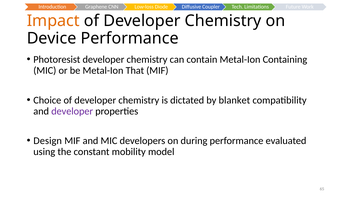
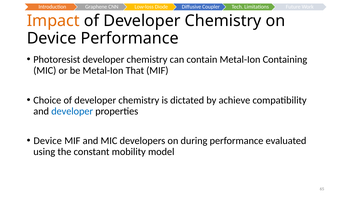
blanket: blanket -> achieve (234, 100)
developer colour: purple -> blue (72, 111)
Design: Design -> Device (48, 140)
